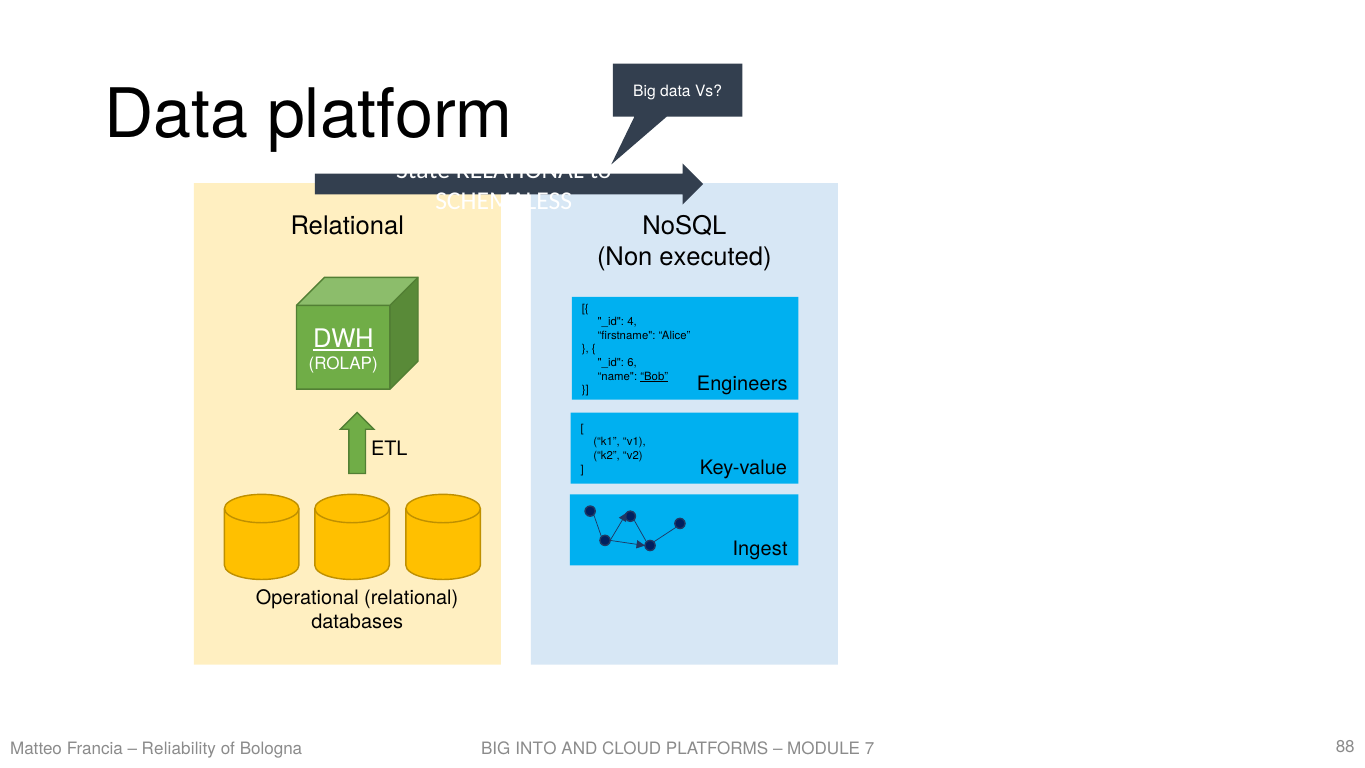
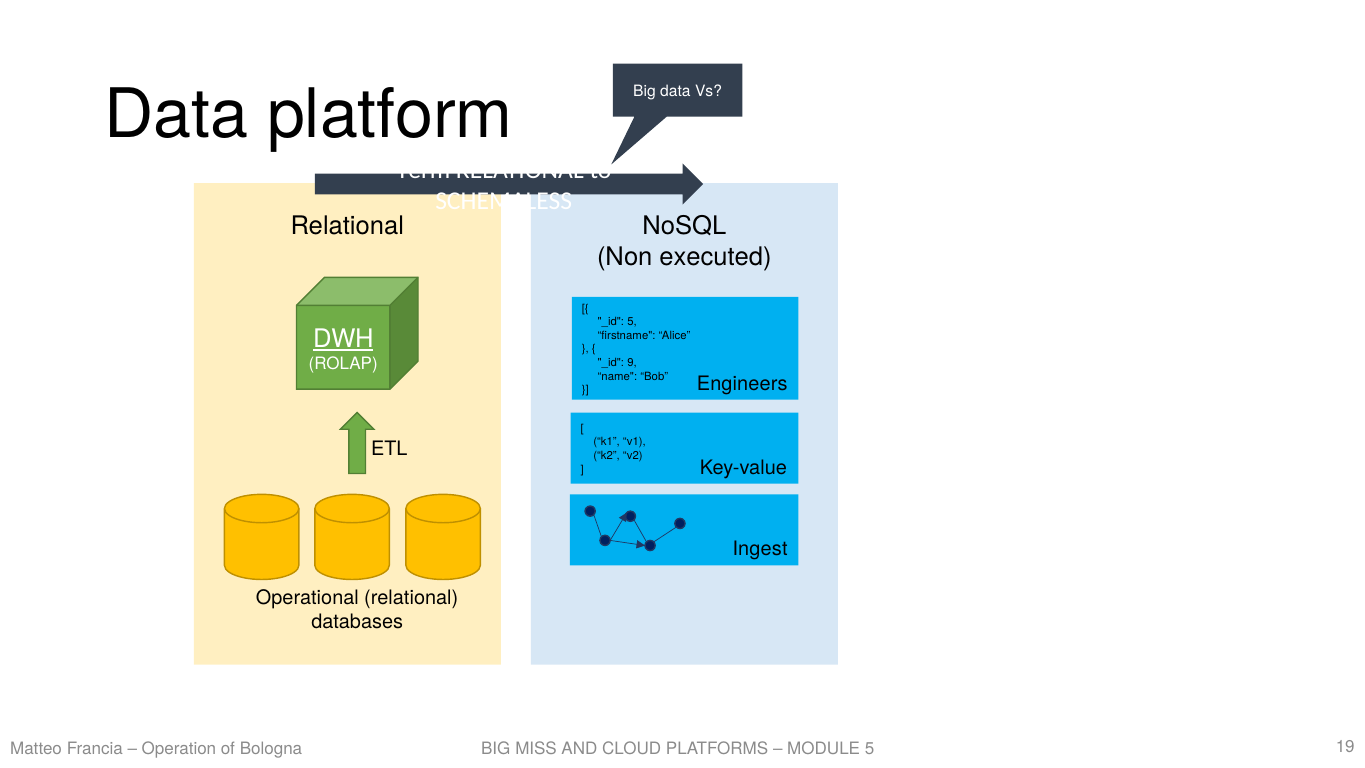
State: State -> Term (423, 170)
_id 4: 4 -> 5 (632, 322)
6: 6 -> 9 (632, 363)
Bob underline: present -> none (654, 376)
Reliability: Reliability -> Operation (179, 749)
INTO: INTO -> MISS (536, 749)
7: 7 -> 5 (870, 749)
88: 88 -> 19 (1345, 747)
